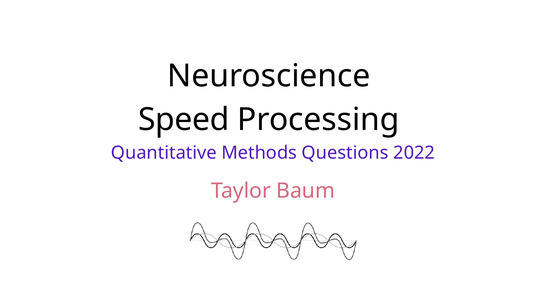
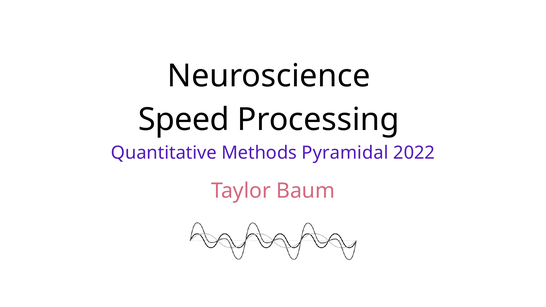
Questions: Questions -> Pyramidal (345, 153)
